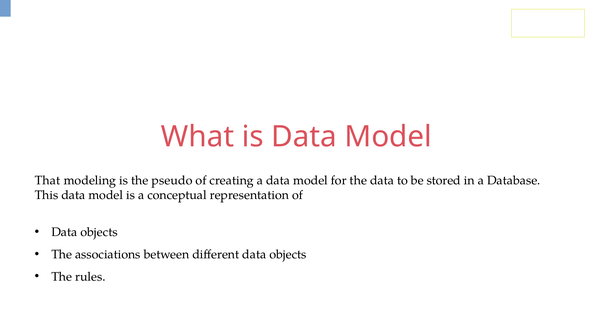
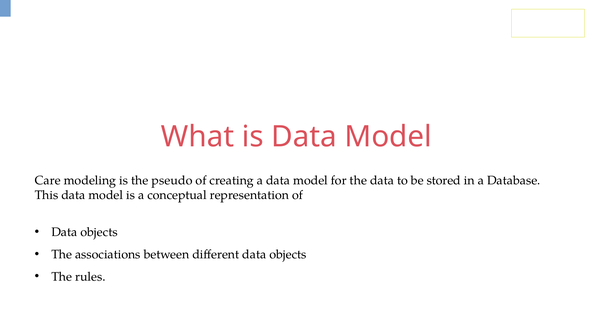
That: That -> Care (48, 181)
